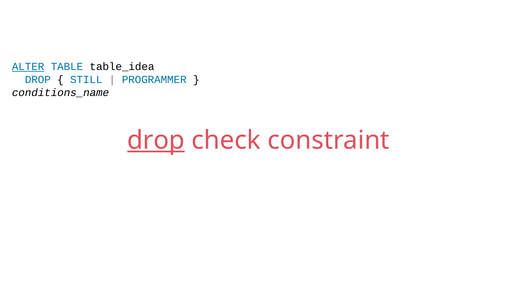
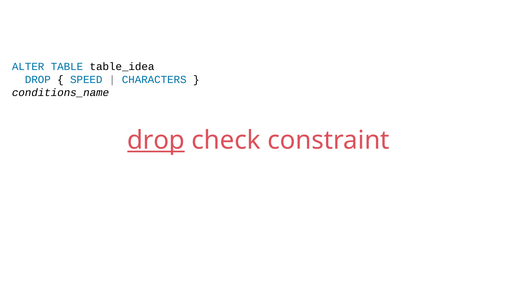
ALTER underline: present -> none (28, 67)
STILL: STILL -> SPEED (86, 79)
PROGRAMMER: PROGRAMMER -> CHARACTERS (154, 79)
